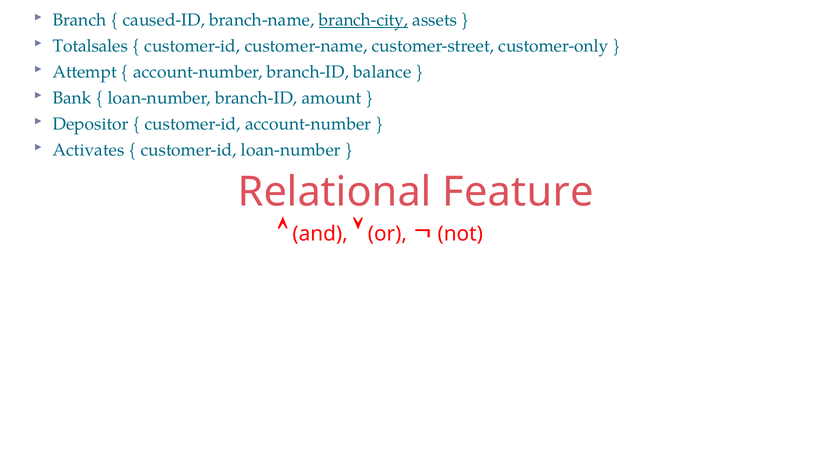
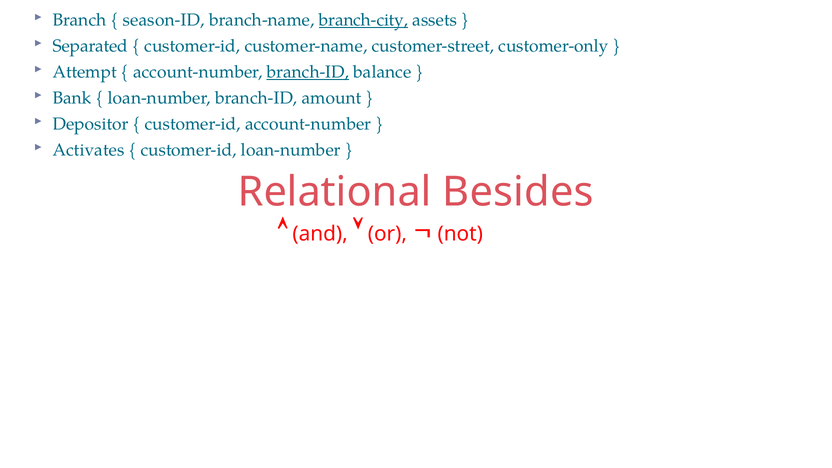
caused-ID: caused-ID -> season-ID (164, 20)
Totalsales: Totalsales -> Separated (90, 46)
branch-ID underline: none -> present (308, 72)
Feature: Feature -> Besides (518, 192)
